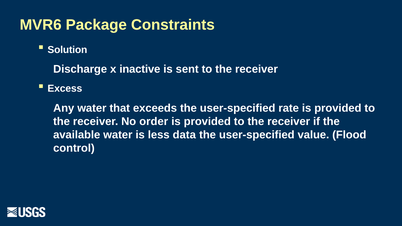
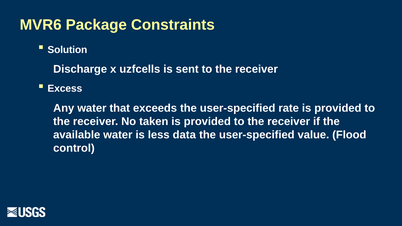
inactive: inactive -> uzfcells (140, 69)
order: order -> taken (154, 121)
